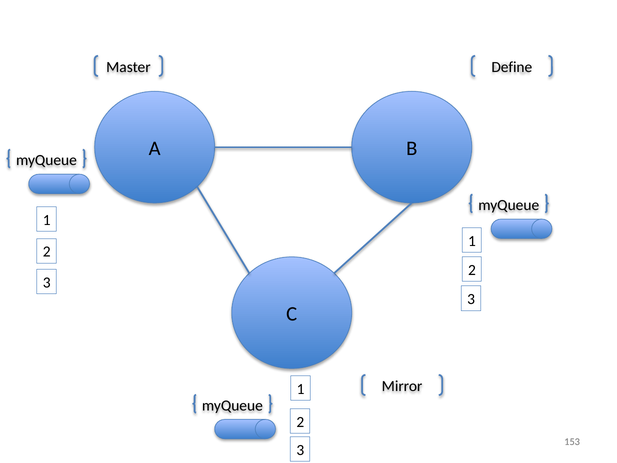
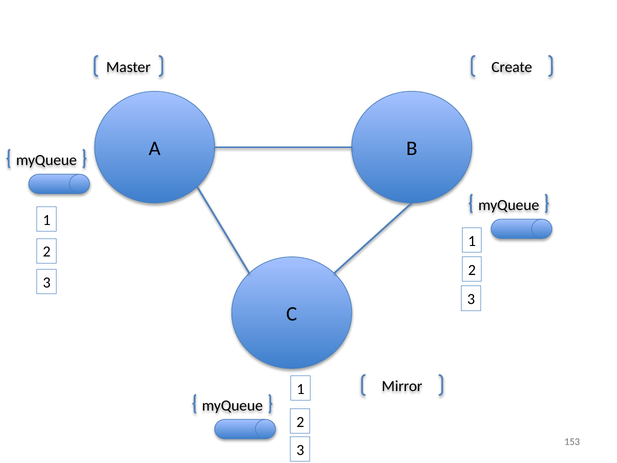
Define: Define -> Create (512, 67)
